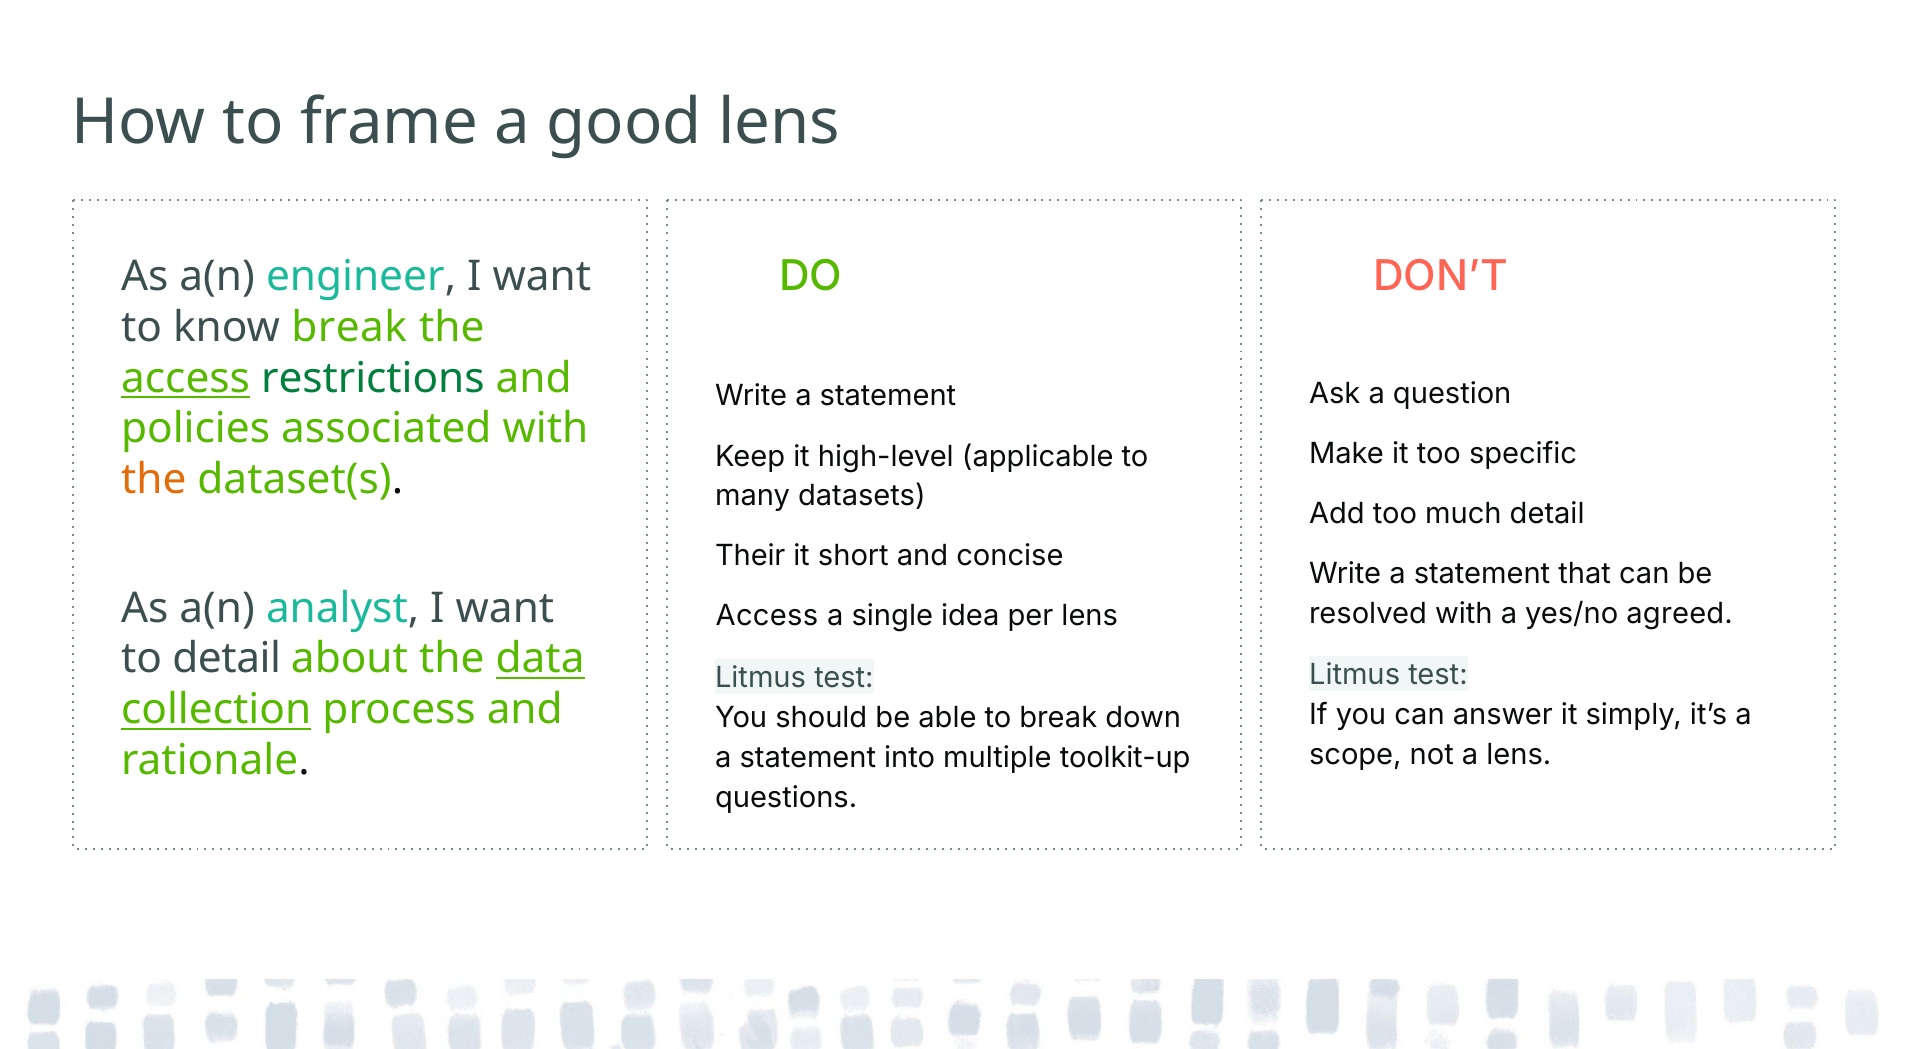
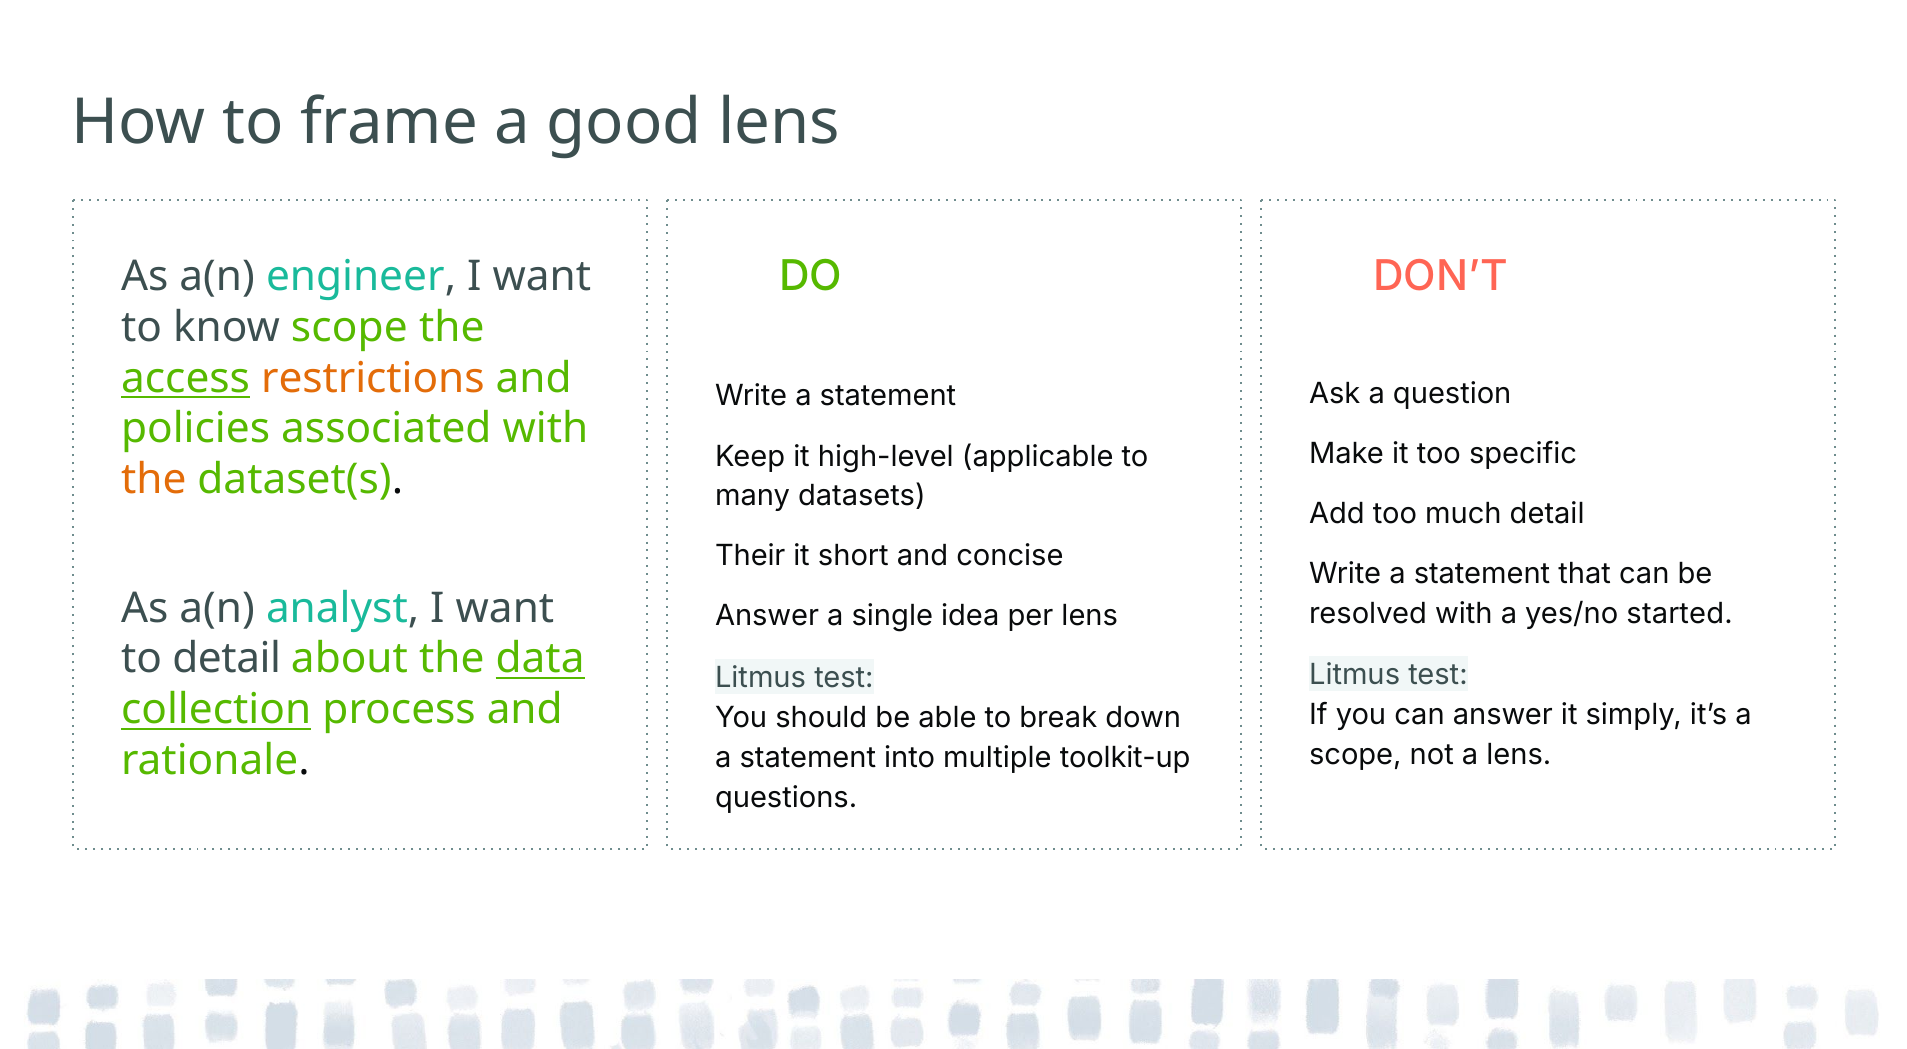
know break: break -> scope (349, 327)
restrictions colour: green -> orange (373, 378)
agreed: agreed -> started (1680, 613)
Access: Access -> Answer (767, 616)
